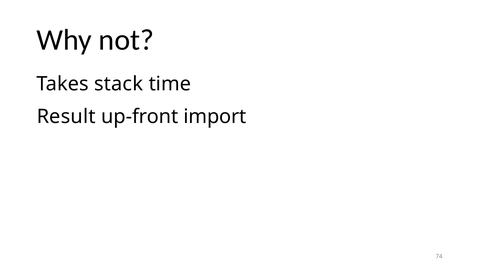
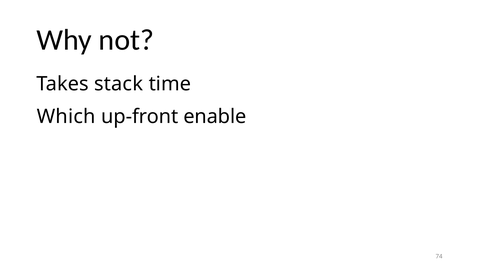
Result: Result -> Which (66, 117)
import: import -> enable (215, 117)
